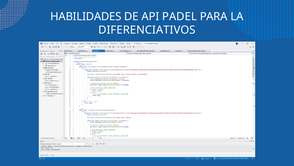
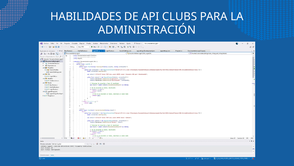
PADEL: PADEL -> CLUBS (180, 16)
DIFERENCIATIVOS: DIFERENCIATIVOS -> ADMINISTRACIÓN (147, 30)
